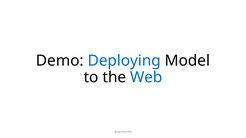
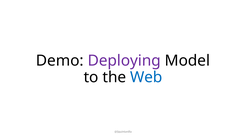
Deploying colour: blue -> purple (124, 61)
